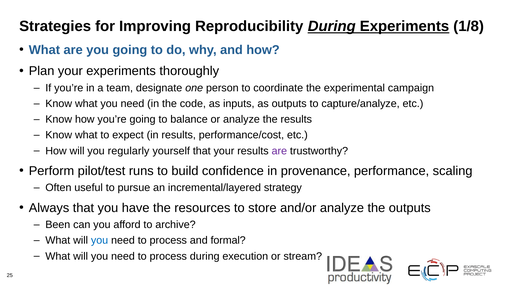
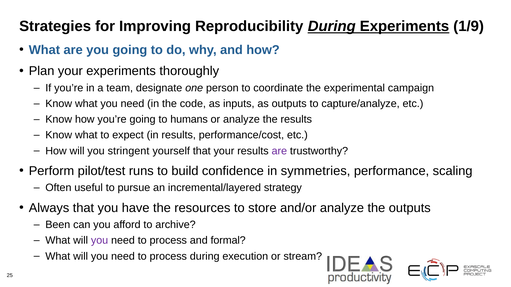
1/8: 1/8 -> 1/9 (469, 26)
balance: balance -> humans (189, 120)
regularly: regularly -> stringent (129, 151)
provenance: provenance -> symmetries (316, 171)
you colour: blue -> purple (100, 241)
